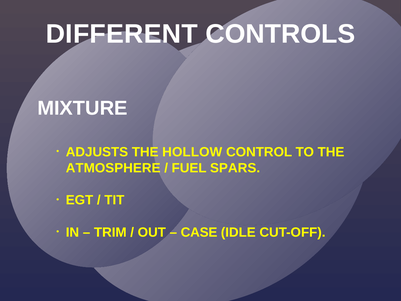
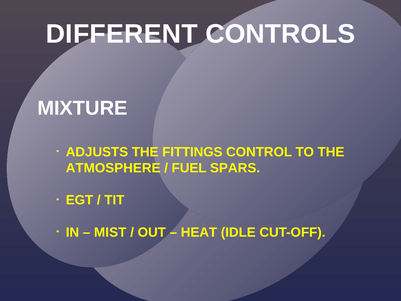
HOLLOW: HOLLOW -> FITTINGS (192, 152)
TRIM: TRIM -> MIST (110, 232)
CASE: CASE -> HEAT (199, 232)
